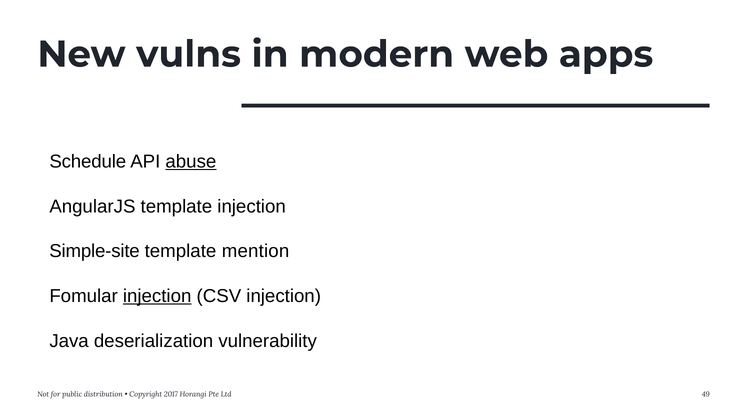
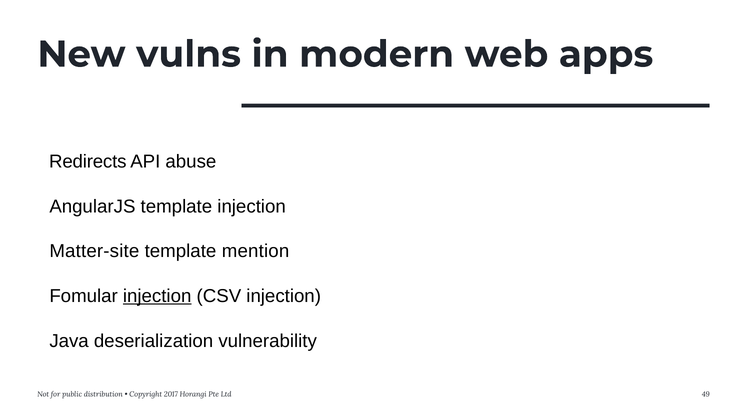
Schedule: Schedule -> Redirects (88, 162)
abuse underline: present -> none (191, 162)
Simple-site: Simple-site -> Matter-site (94, 251)
